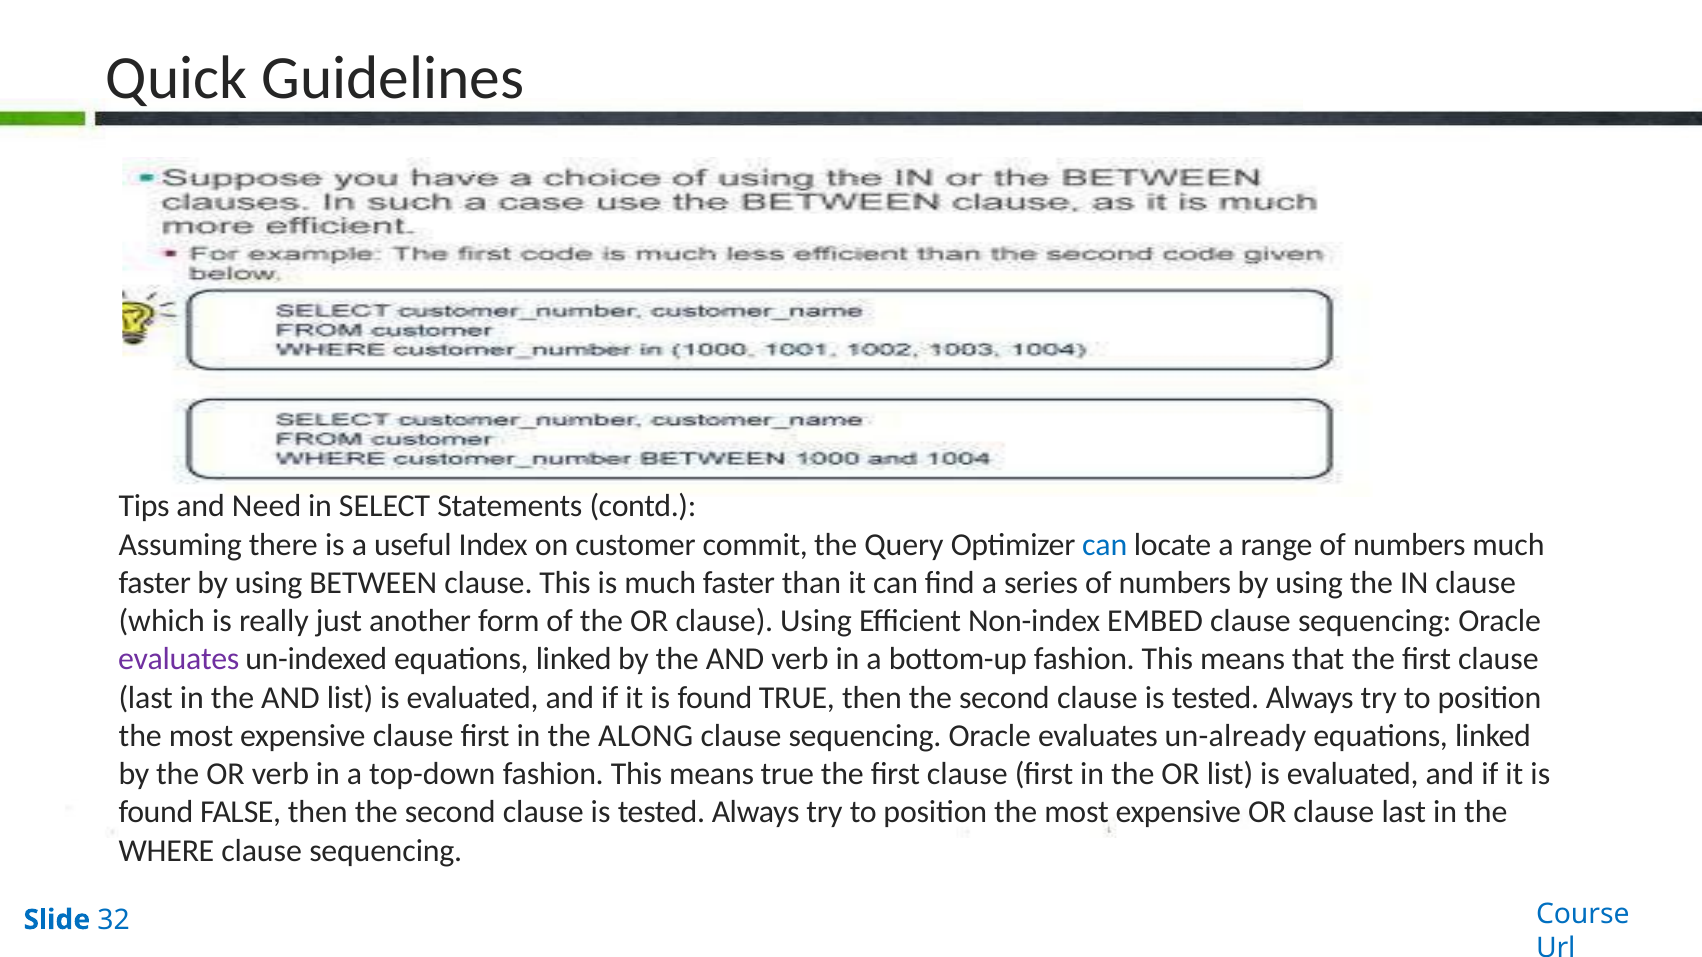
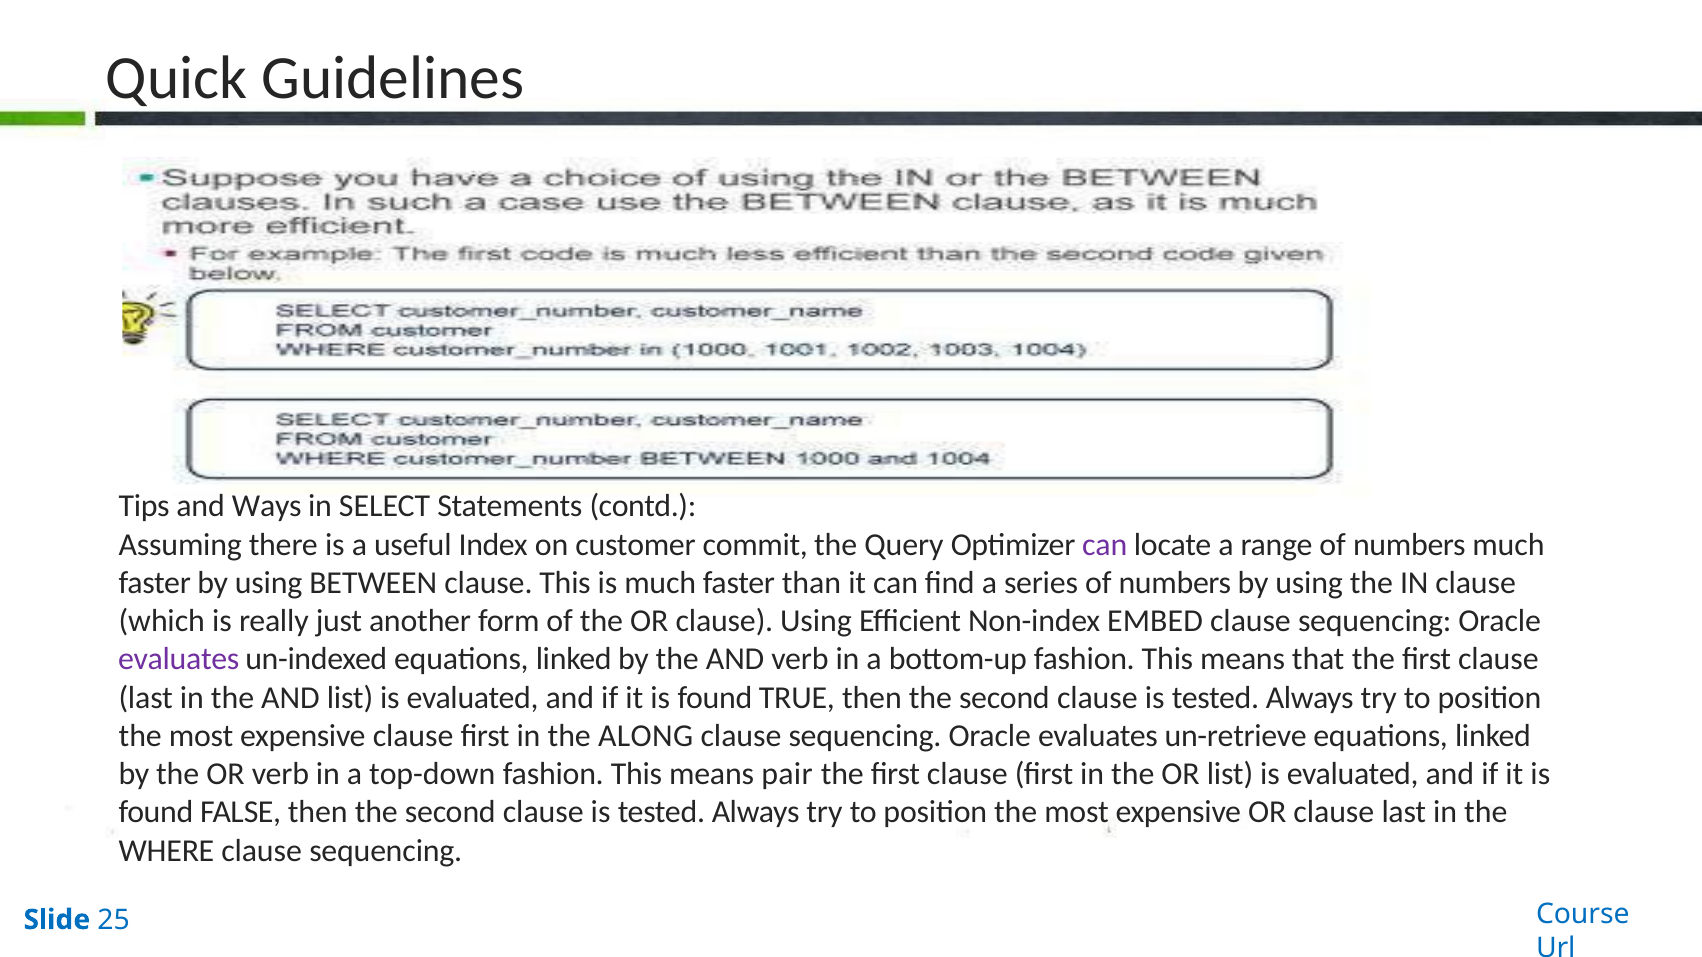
Need: Need -> Ways (267, 507)
can colour: blue -> purple (1105, 545)
un-already: un-already -> un-retrieve (1236, 736)
means true: true -> pair (787, 774)
32: 32 -> 25 (114, 920)
